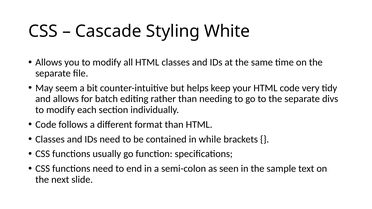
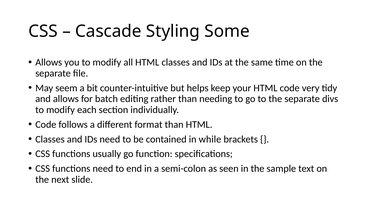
White: White -> Some (227, 31)
